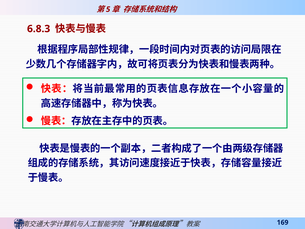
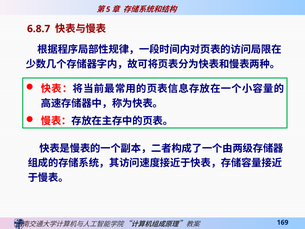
6.8.3: 6.8.3 -> 6.8.7 (39, 29)
